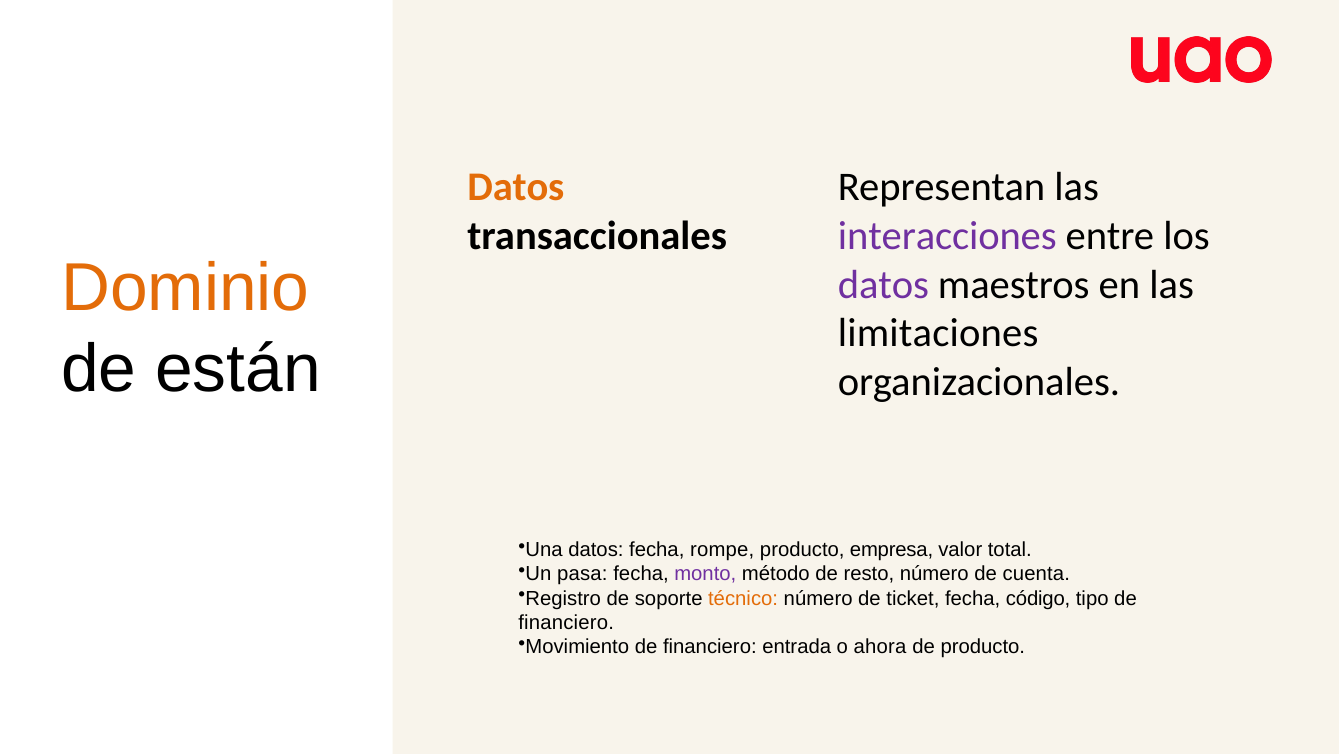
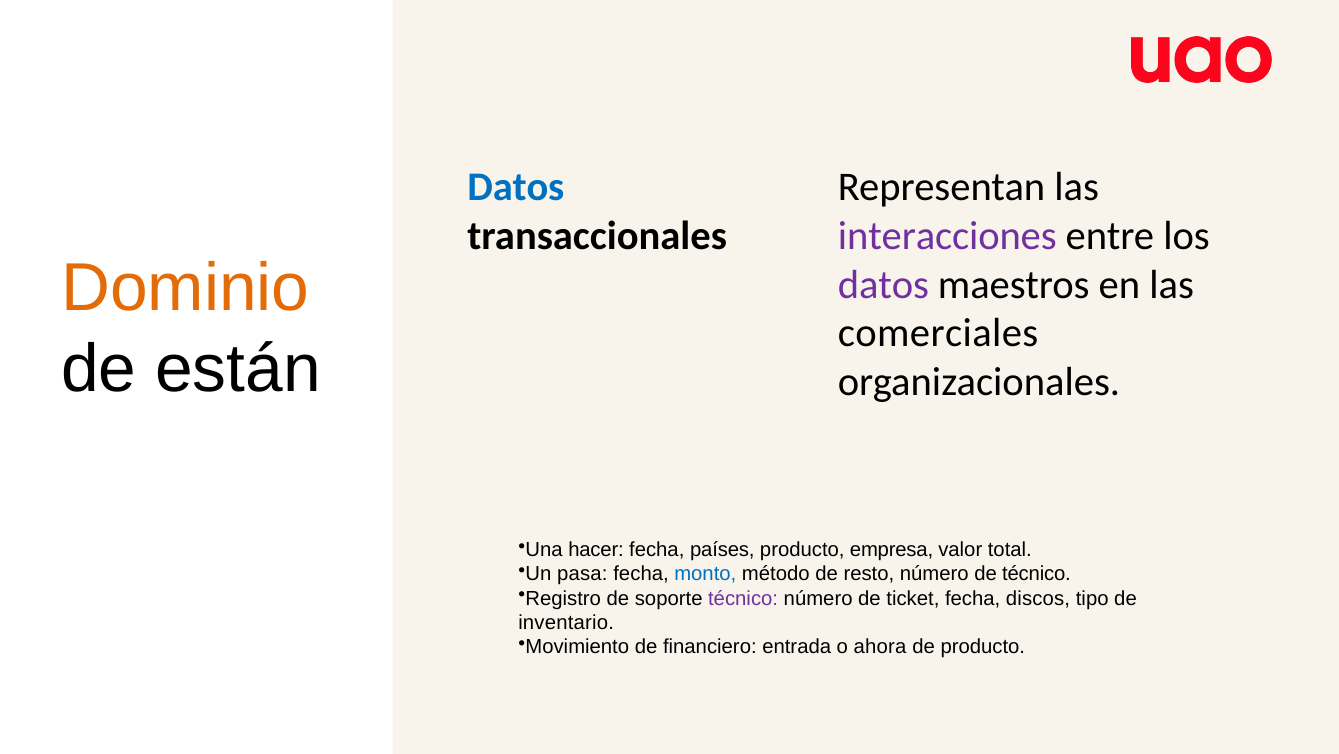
Datos colour: orange -> blue (516, 187)
limitaciones: limitaciones -> comerciales (938, 333)
Una datos: datos -> hacer (596, 549)
rompe: rompe -> países (722, 549)
monto colour: purple -> blue (705, 573)
de cuenta: cuenta -> técnico (1036, 573)
técnico colour: orange -> purple (743, 598)
código: código -> discos (1038, 598)
financiero: financiero -> inventario (566, 622)
